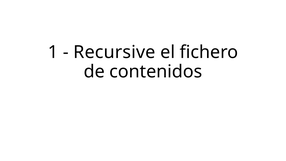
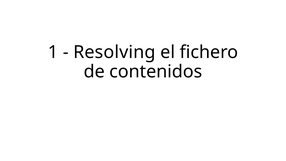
Recursive: Recursive -> Resolving (114, 52)
